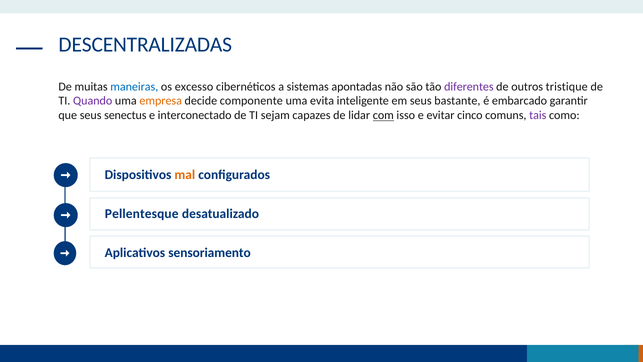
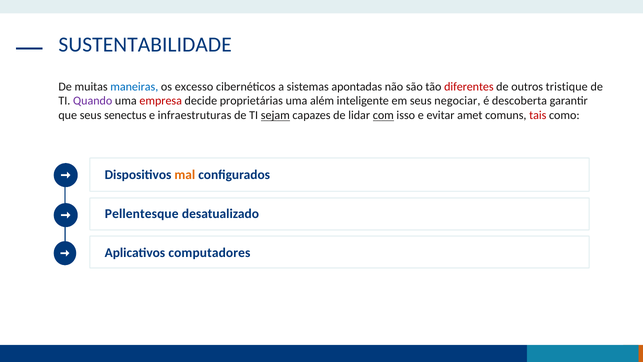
DESCENTRALIZADAS: DESCENTRALIZADAS -> SUSTENTABILIDADE (145, 45)
diferentes colour: purple -> red (469, 86)
empresa colour: orange -> red (161, 101)
componente: componente -> proprietárias (251, 101)
evita: evita -> além (322, 101)
bastante: bastante -> negociar (457, 101)
embarcado: embarcado -> descoberta (519, 101)
interconectado: interconectado -> infraestruturas (195, 115)
sejam underline: none -> present (275, 115)
cinco: cinco -> amet (470, 115)
tais colour: purple -> red (538, 115)
sensoriamento: sensoriamento -> computadores (209, 253)
